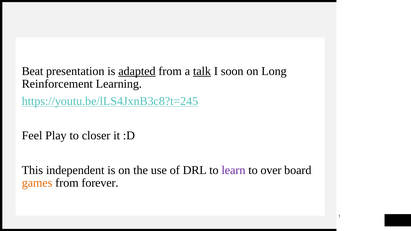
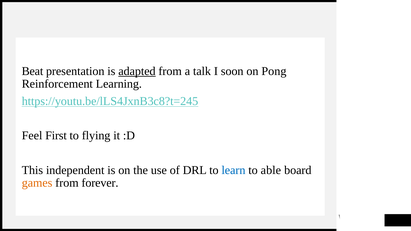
talk underline: present -> none (202, 71)
Long: Long -> Pong (274, 71)
Play: Play -> First (56, 136)
closer: closer -> flying (96, 136)
learn colour: purple -> blue (233, 170)
over: over -> able (271, 170)
